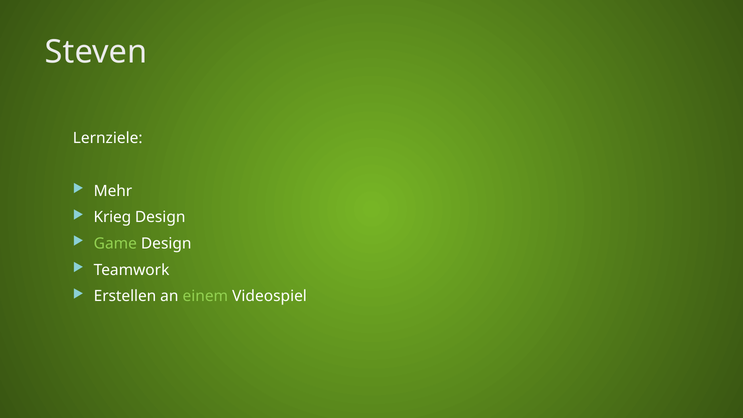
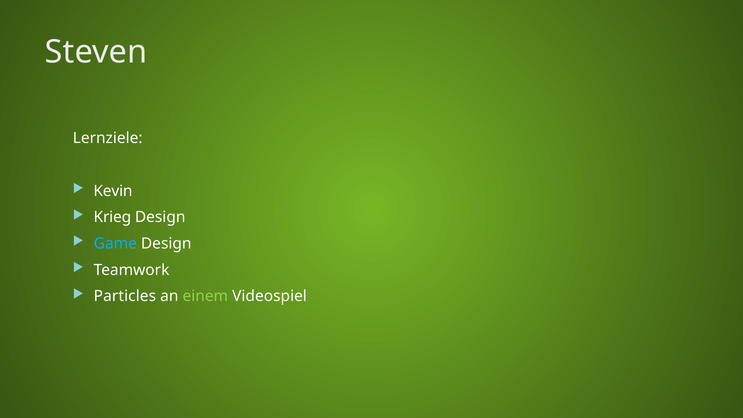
Mehr: Mehr -> Kevin (113, 191)
Game colour: light green -> light blue (115, 244)
Erstellen: Erstellen -> Particles (125, 296)
